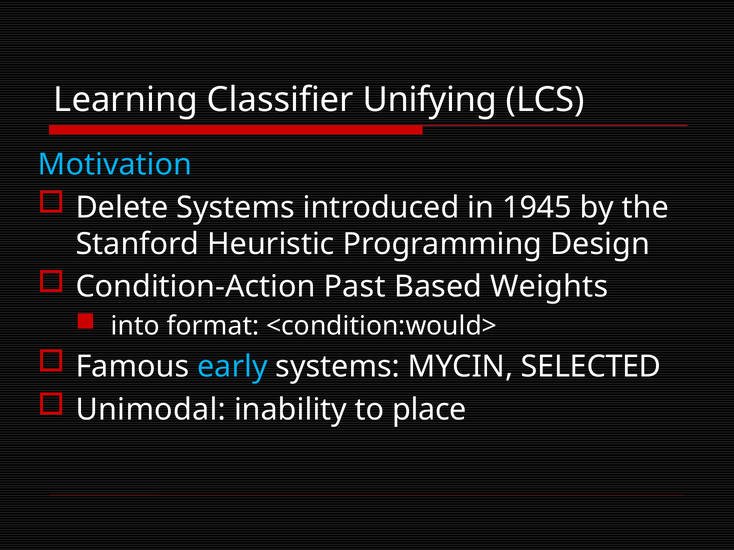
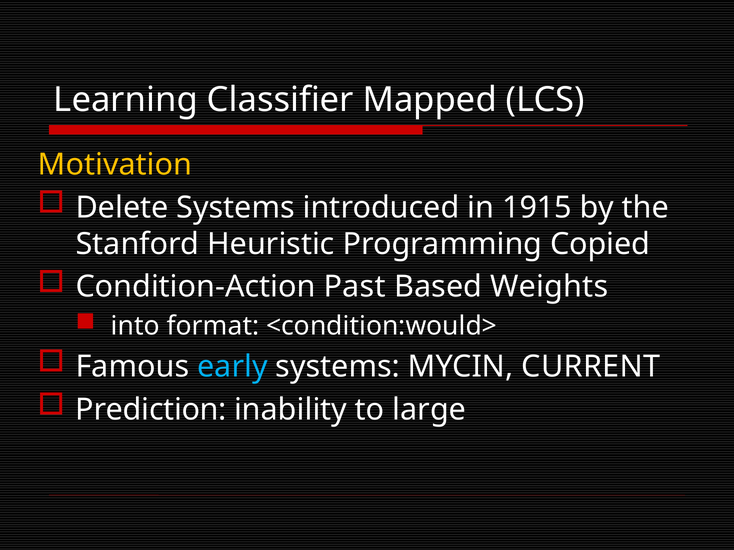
Unifying: Unifying -> Mapped (430, 100)
Motivation colour: light blue -> yellow (115, 165)
1945: 1945 -> 1915 (537, 208)
Design: Design -> Copied (600, 244)
SELECTED: SELECTED -> CURRENT (591, 367)
Unimodal: Unimodal -> Prediction (151, 410)
place: place -> large (429, 410)
